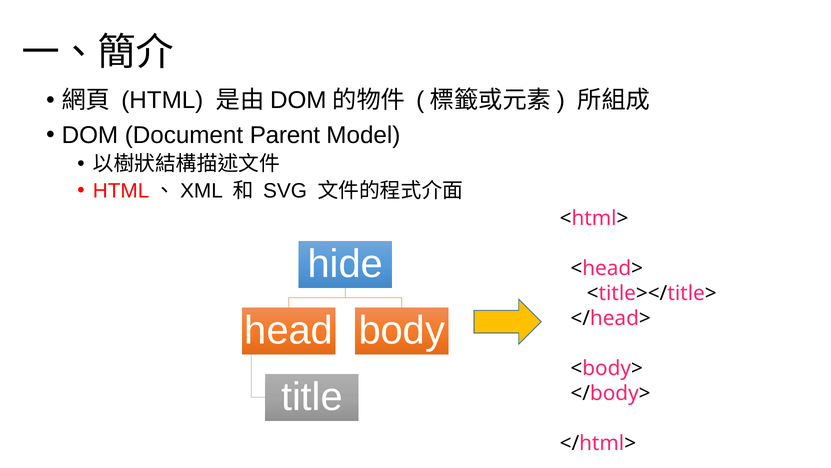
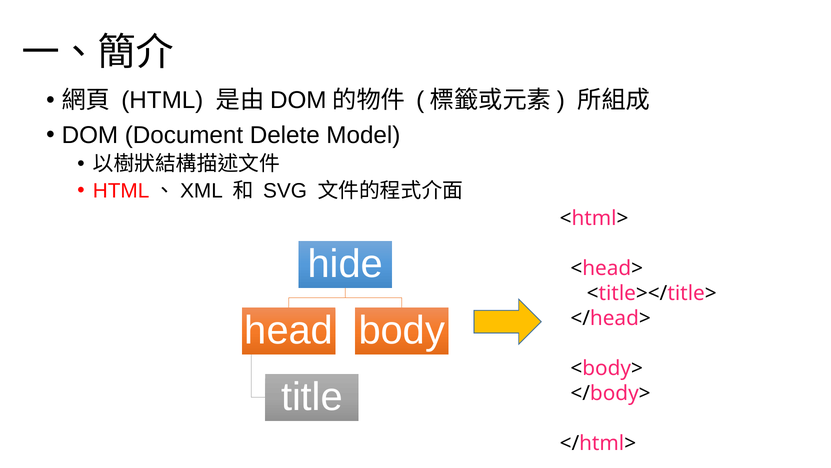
Parent: Parent -> Delete (285, 135)
